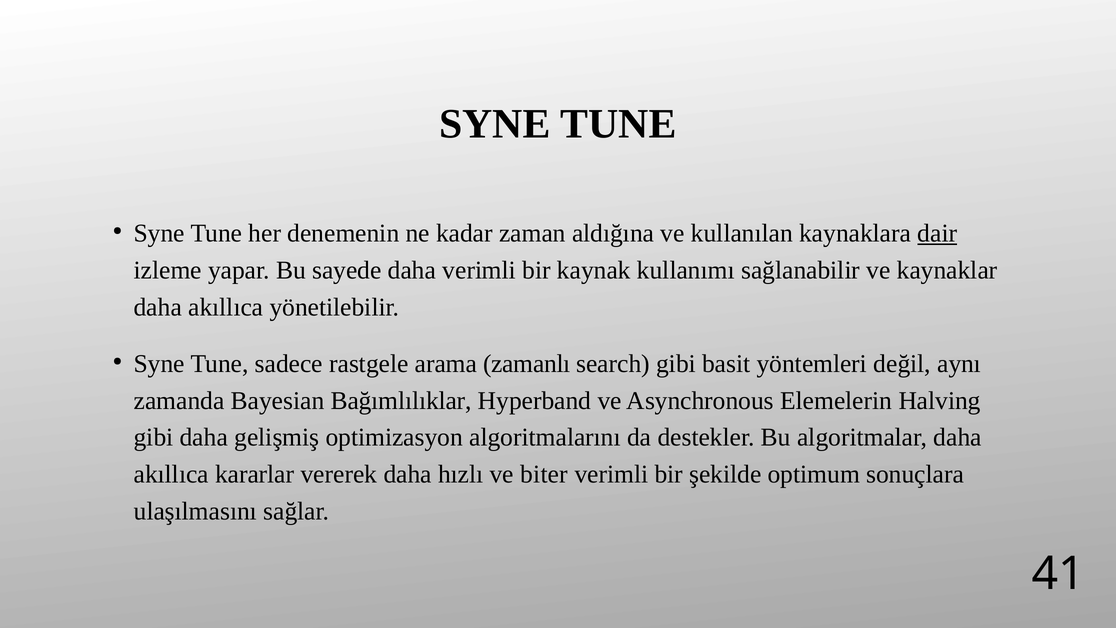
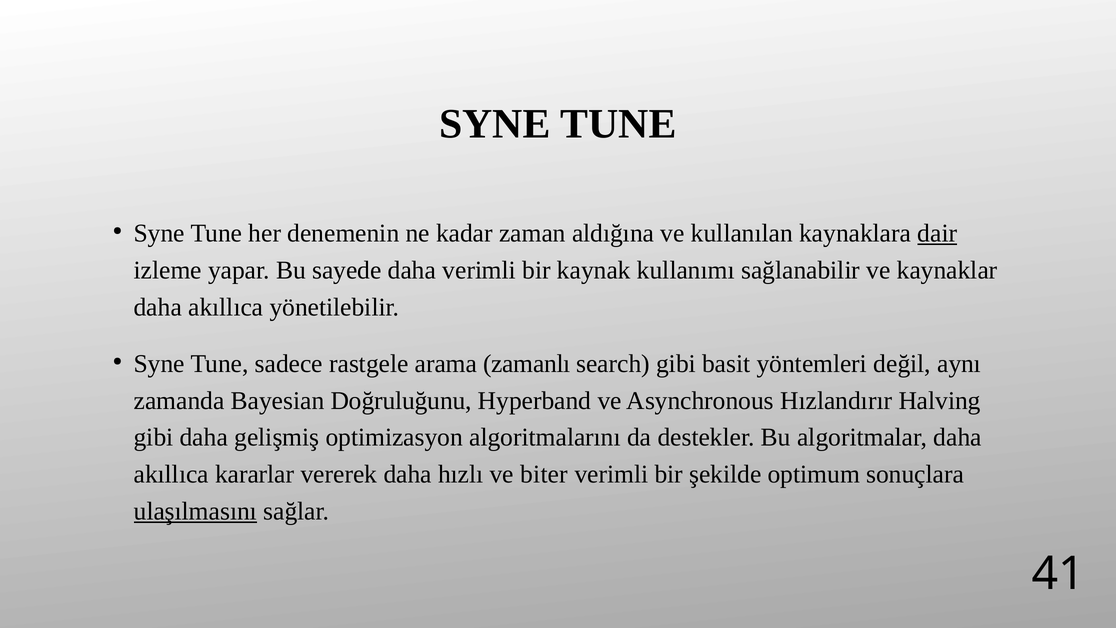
Bağımlılıklar: Bağımlılıklar -> Doğruluğunu (401, 401)
Elemelerin: Elemelerin -> Hızlandırır (836, 401)
ulaşılmasını underline: none -> present (195, 511)
